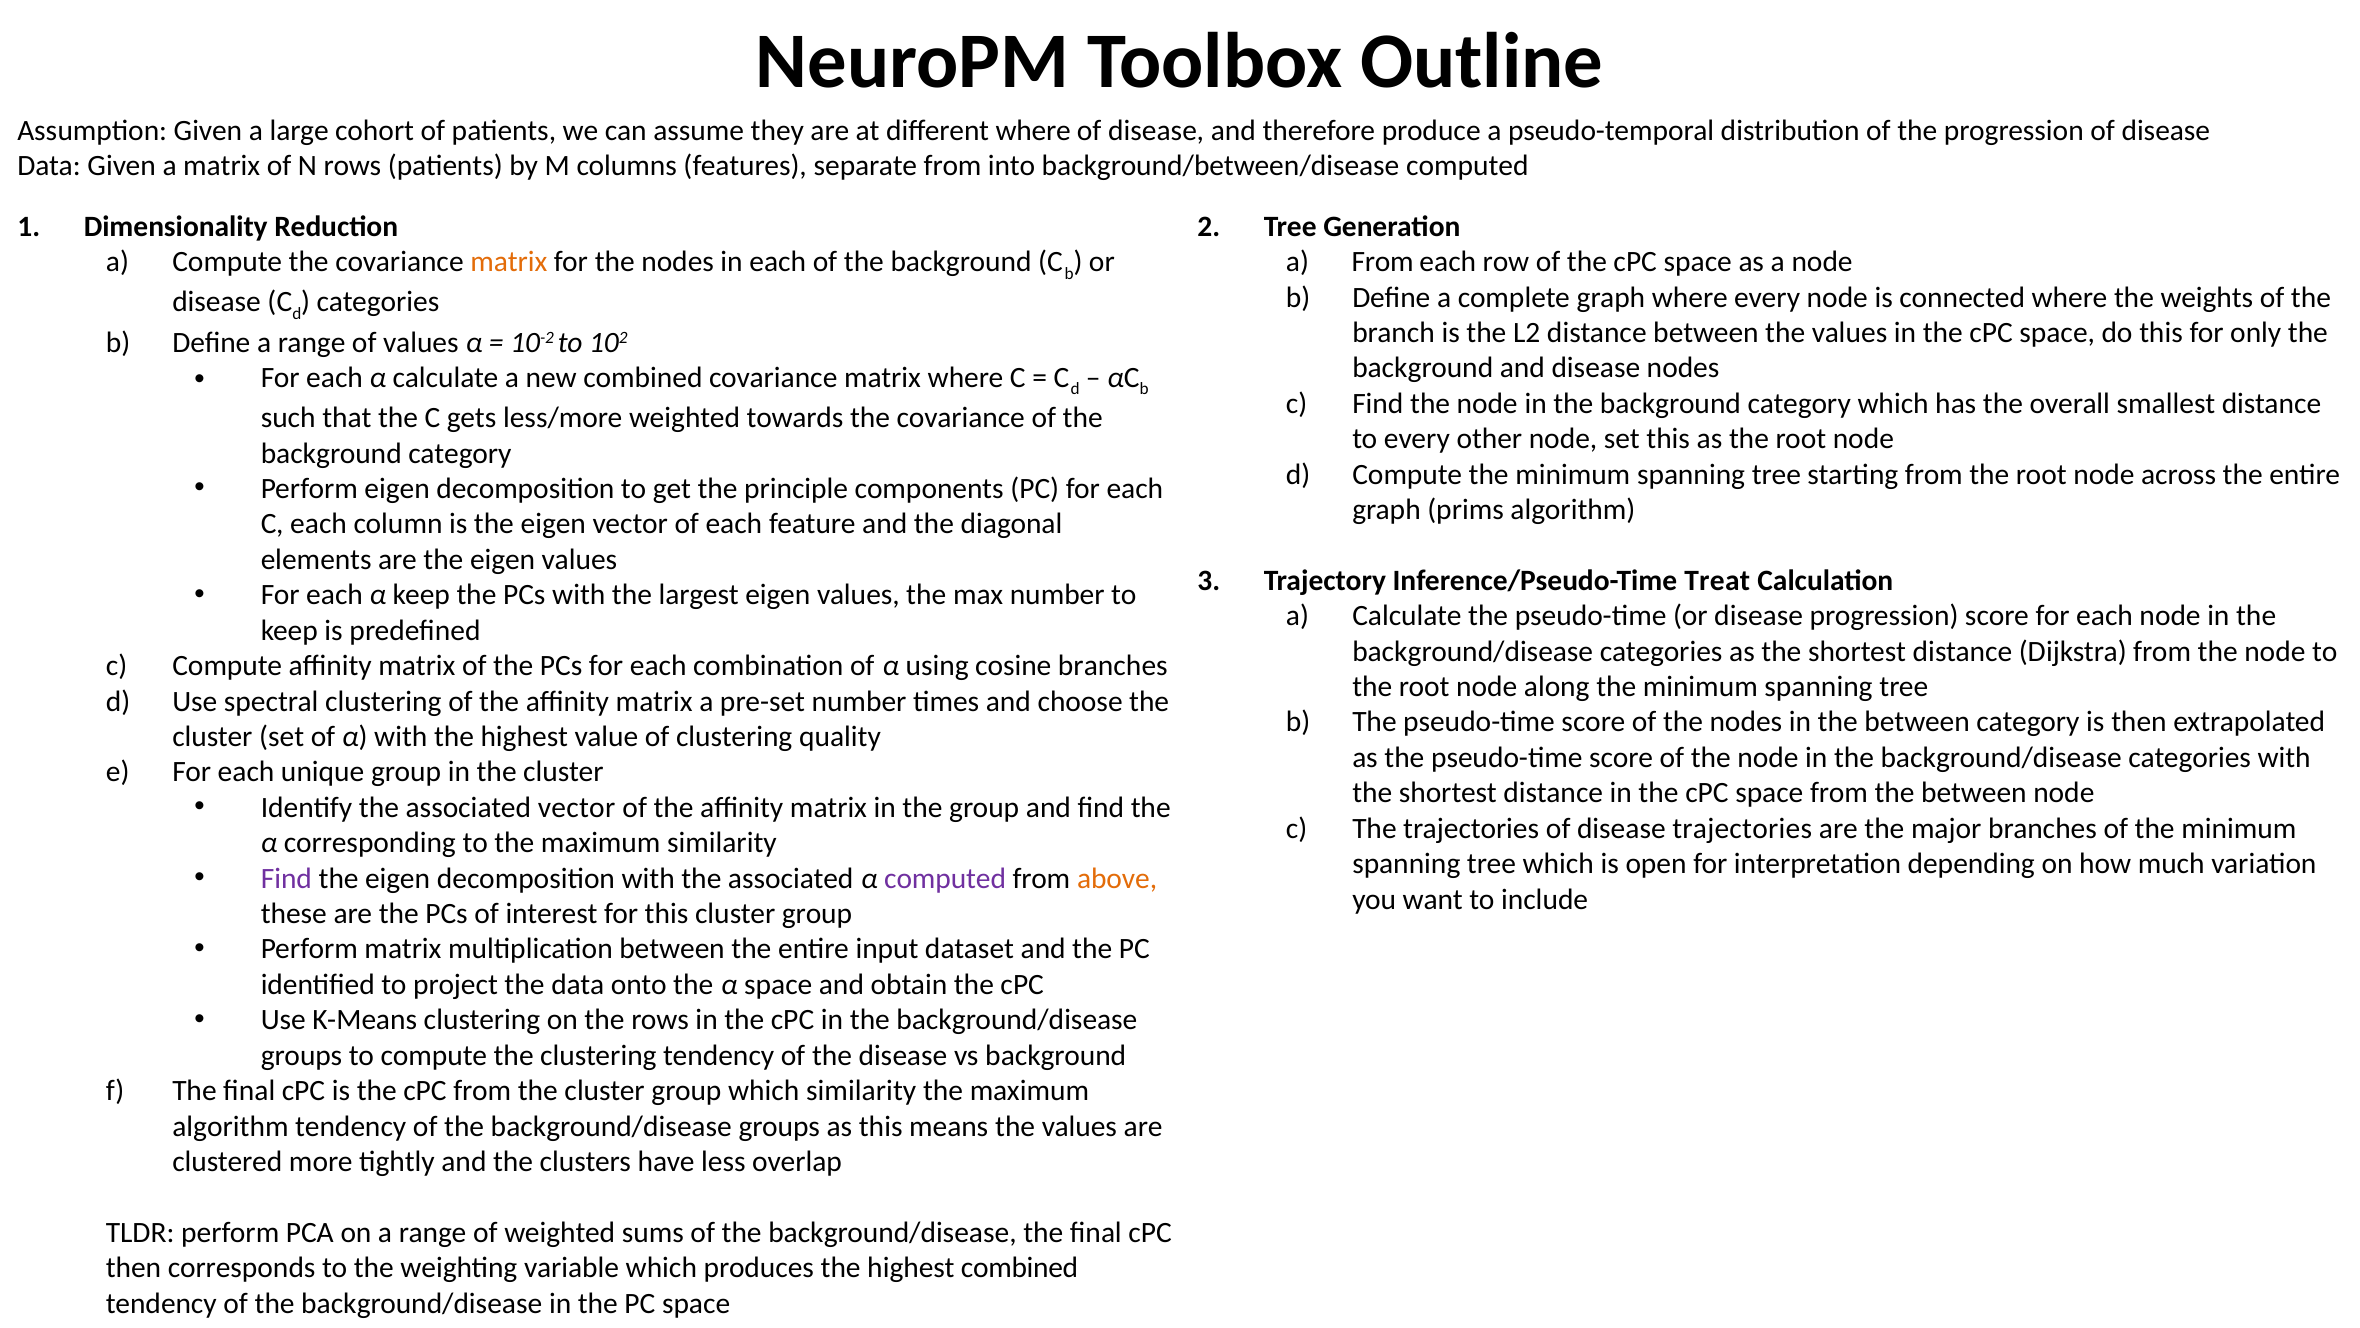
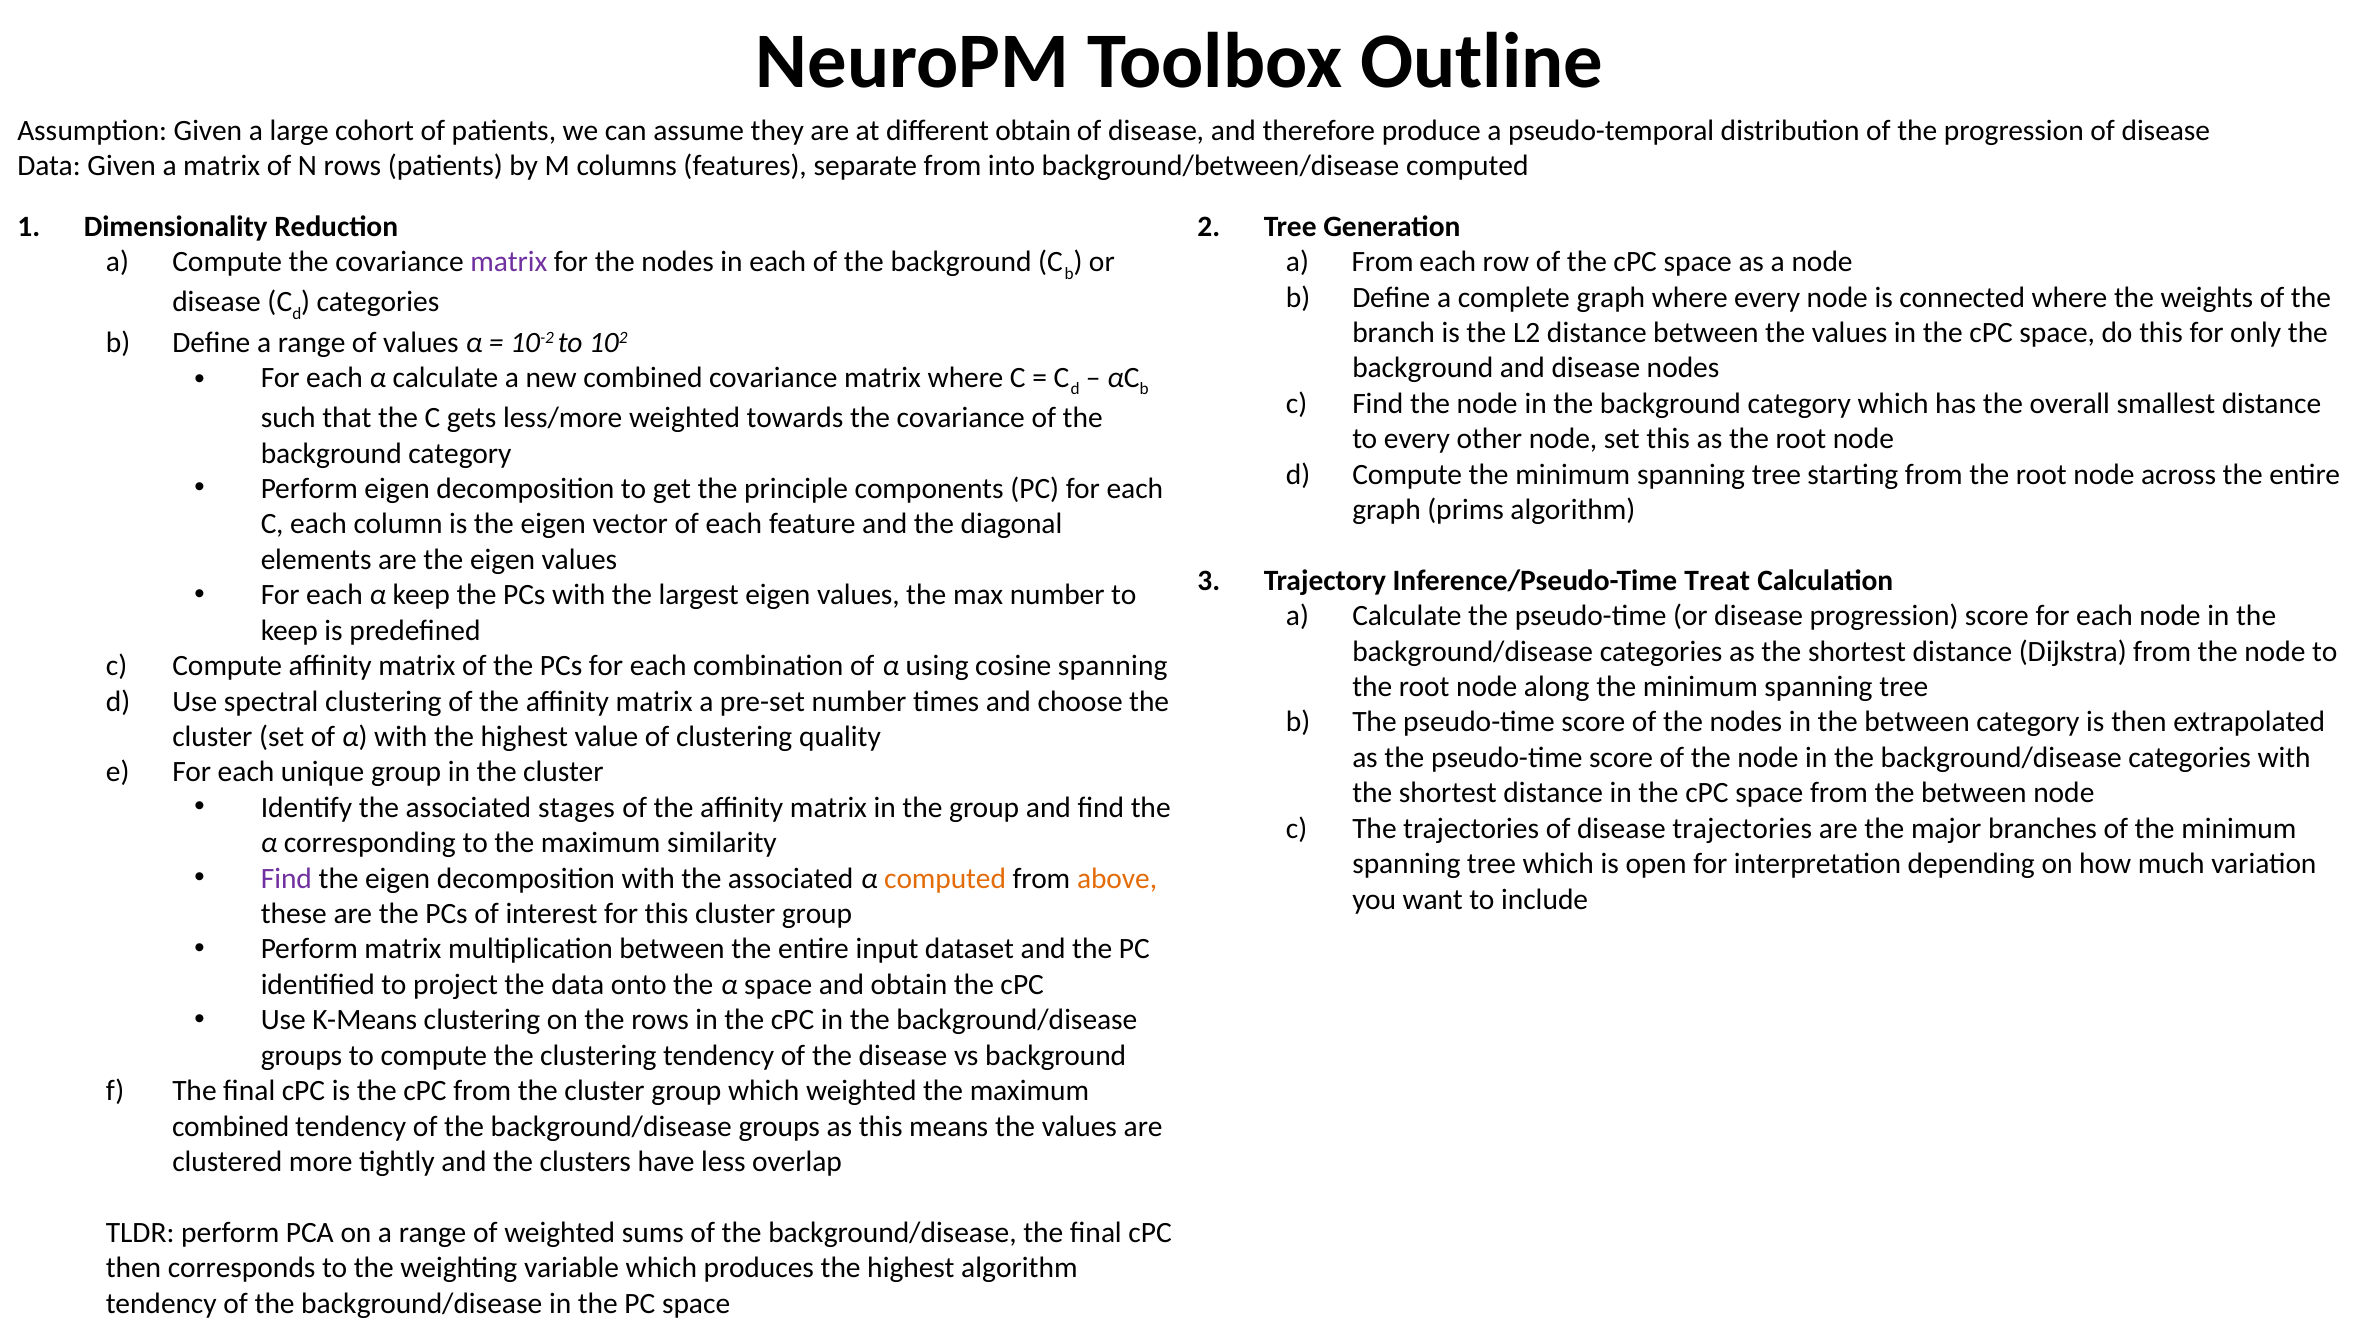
different where: where -> obtain (1033, 130)
matrix colour: orange -> purple (509, 262)
cosine branches: branches -> spanning (1113, 666)
associated vector: vector -> stages (577, 807)
computed colour: purple -> orange (945, 878)
which similarity: similarity -> weighted (861, 1090)
algorithm: algorithm -> combined (231, 1126)
highest combined: combined -> algorithm (1019, 1267)
